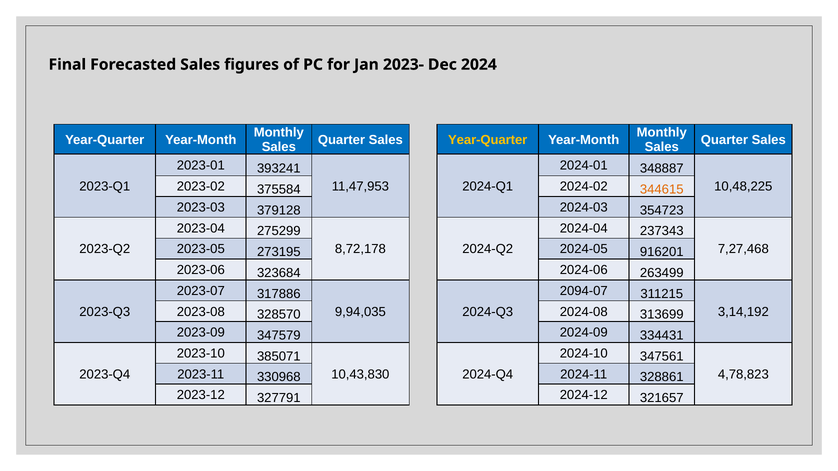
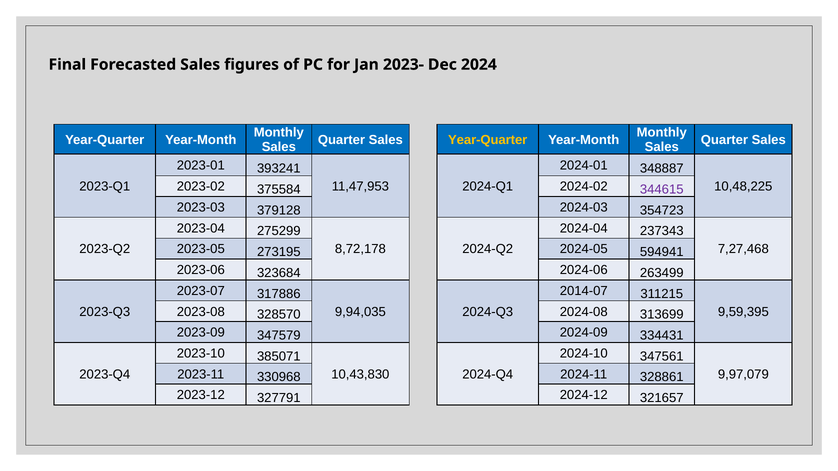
344615 colour: orange -> purple (662, 190)
916201: 916201 -> 594941 (662, 252)
2094-07: 2094-07 -> 2014-07 (584, 291)
3,14,192: 3,14,192 -> 9,59,395 (743, 312)
4,78,823: 4,78,823 -> 9,97,079 (743, 375)
